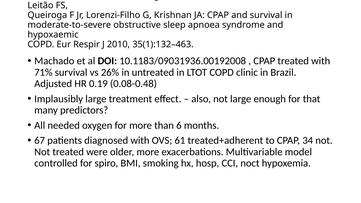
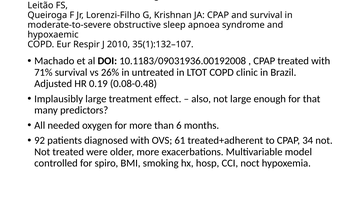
35(1):132–463: 35(1):132–463 -> 35(1):132–107 (163, 44)
67: 67 -> 92 (40, 141)
